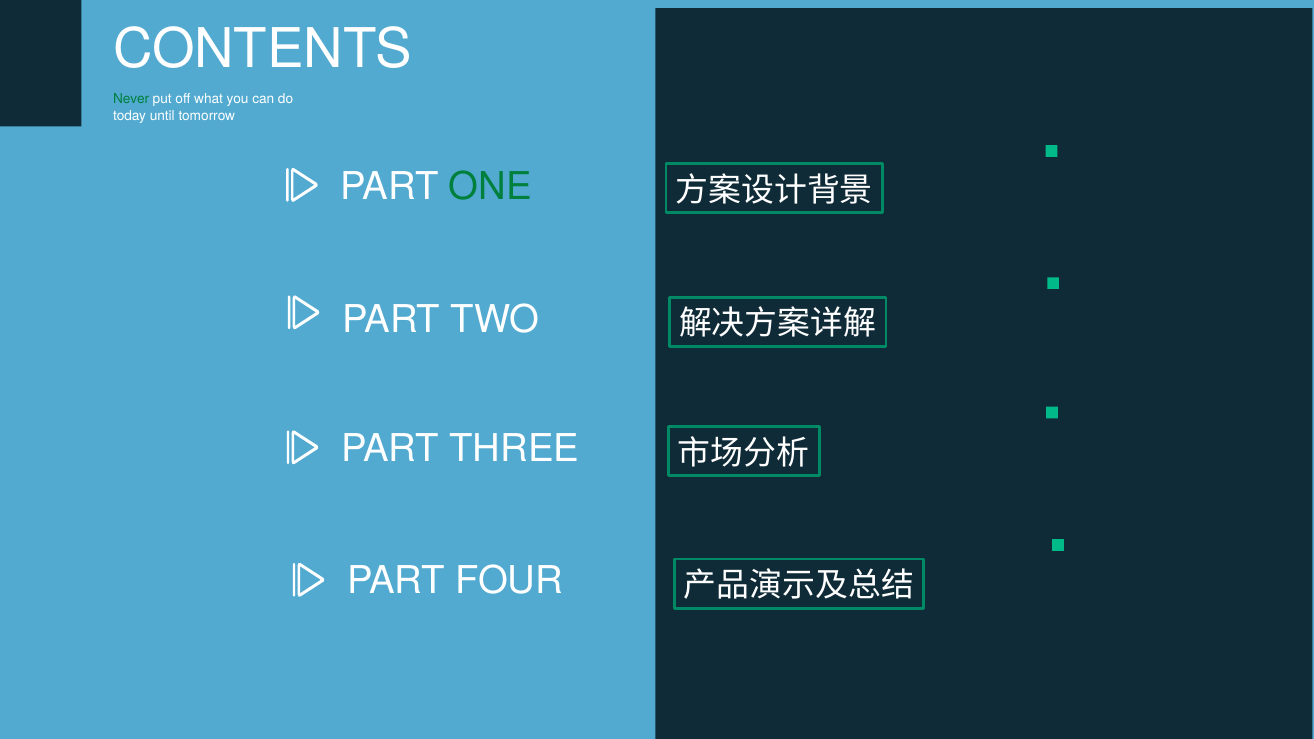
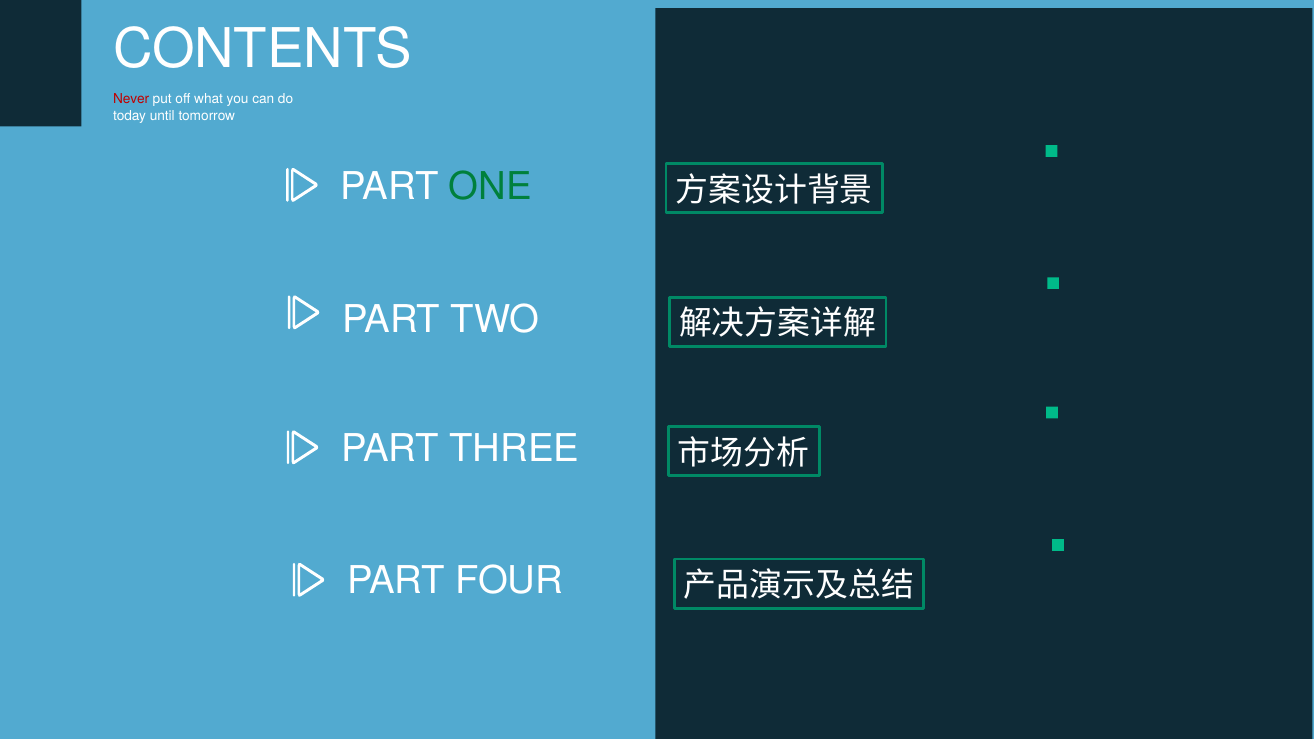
Never colour: green -> red (131, 99)
